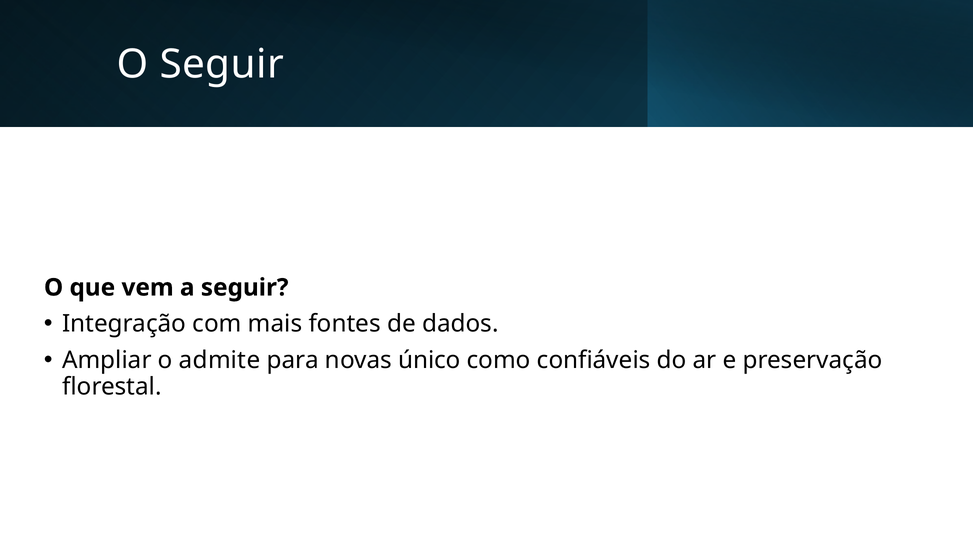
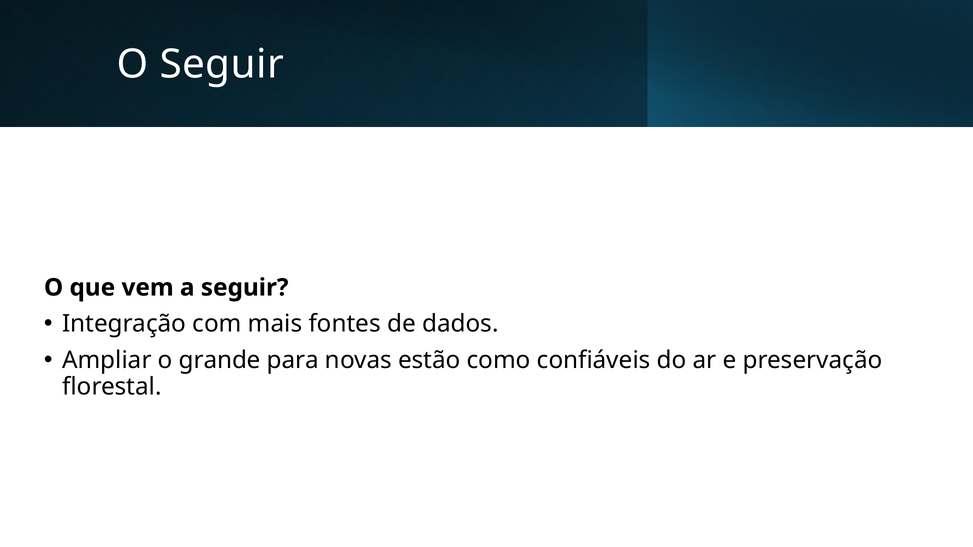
admite: admite -> grande (220, 361)
único: único -> estão (429, 361)
